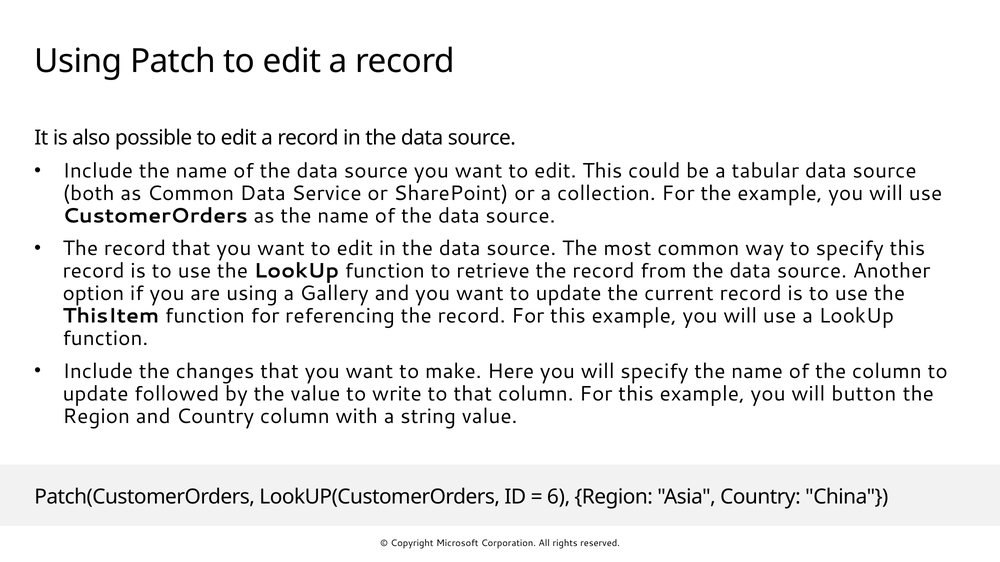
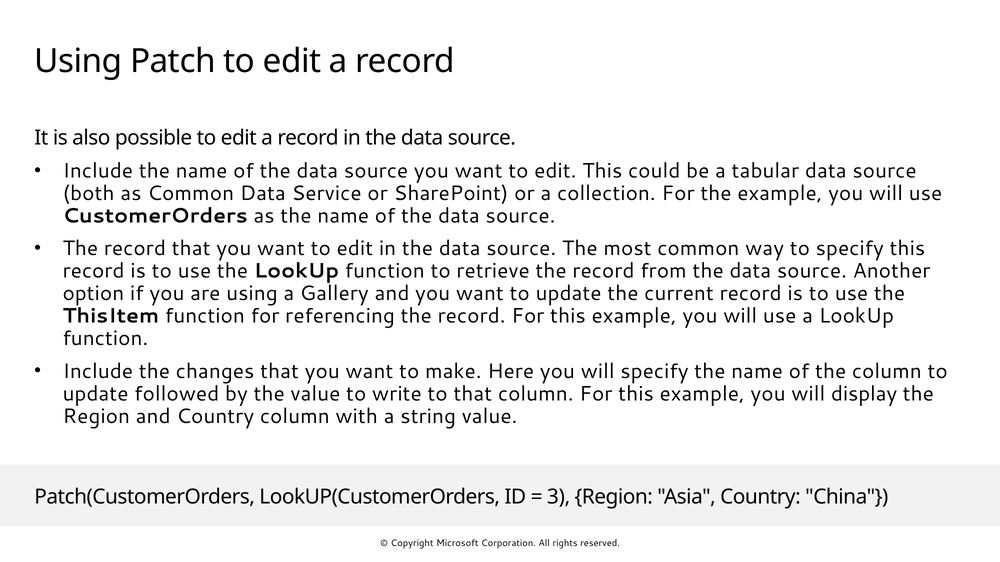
button: button -> display (864, 394)
6: 6 -> 3 (559, 497)
